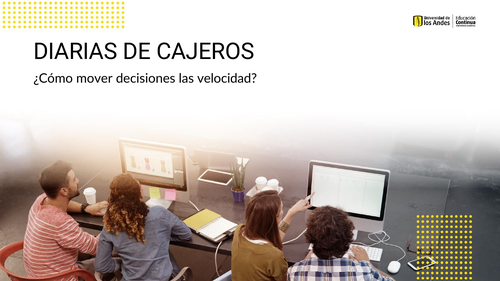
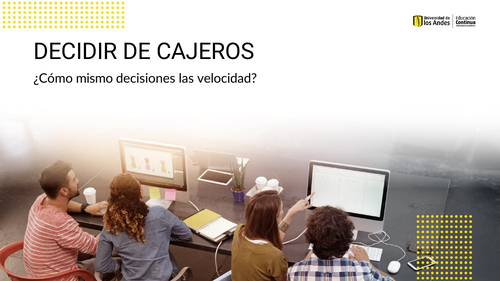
DIARIAS: DIARIAS -> DECIDIR (75, 52)
mover: mover -> mismo (94, 79)
